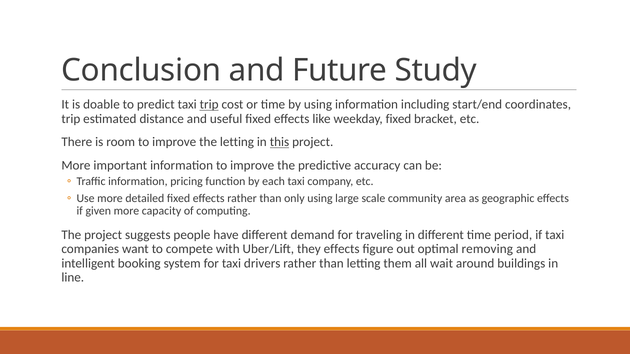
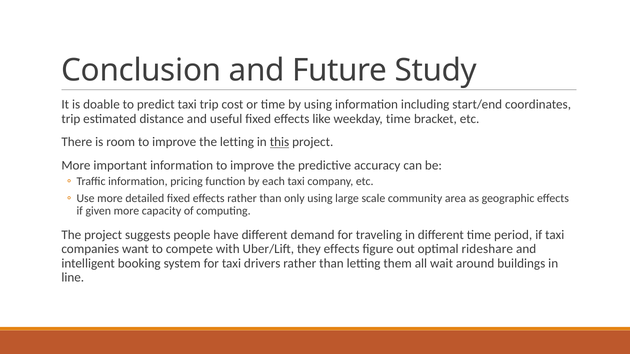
trip underline: present -> none (209, 105)
weekday fixed: fixed -> time (398, 119)
removing: removing -> rideshare (487, 249)
